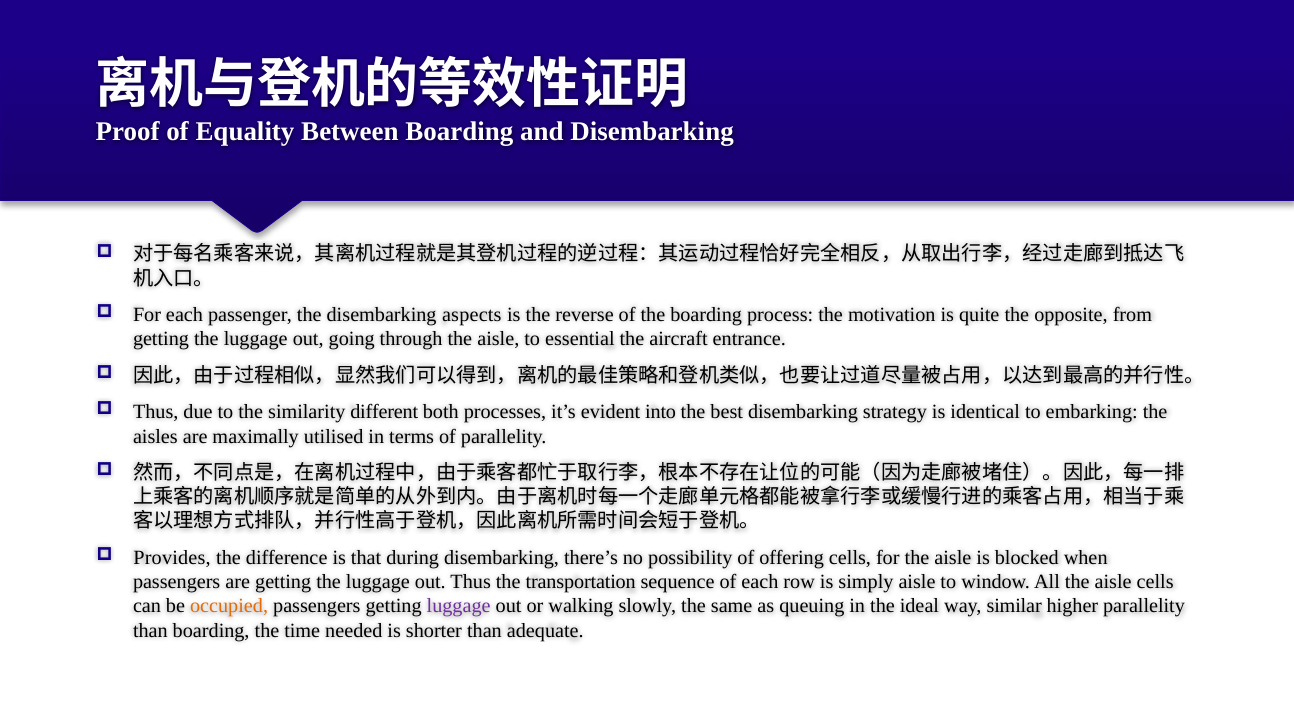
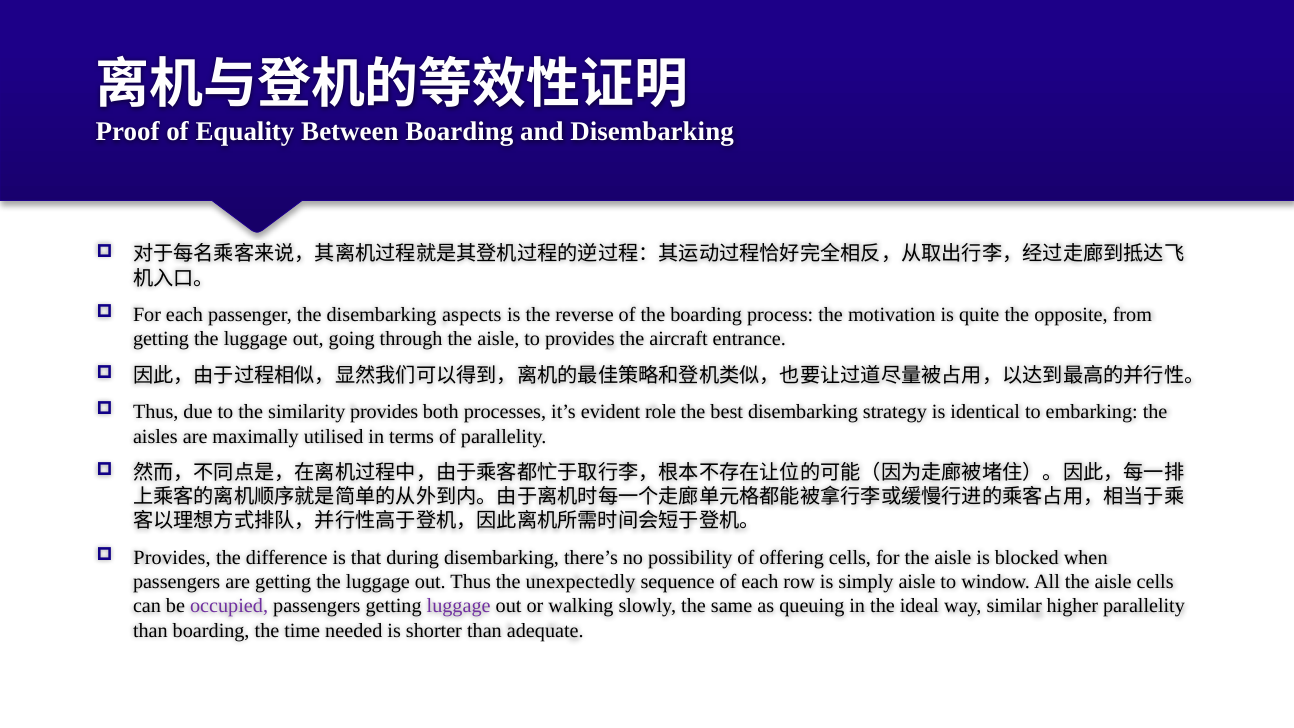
to essential: essential -> provides (580, 339)
similarity different: different -> provides (384, 412)
into: into -> role (661, 412)
transportation: transportation -> unexpectedly (581, 582)
occupied colour: orange -> purple (229, 606)
